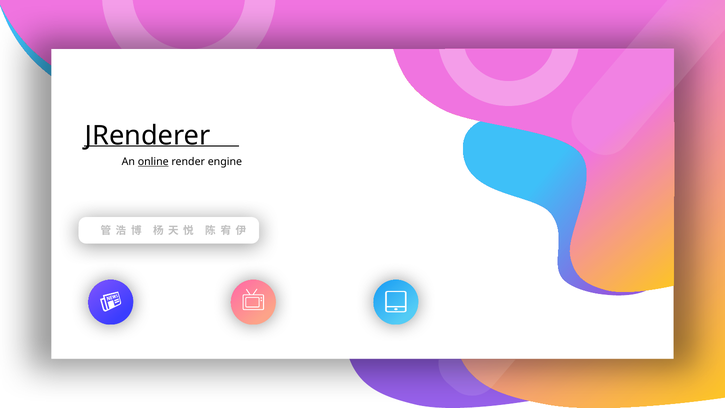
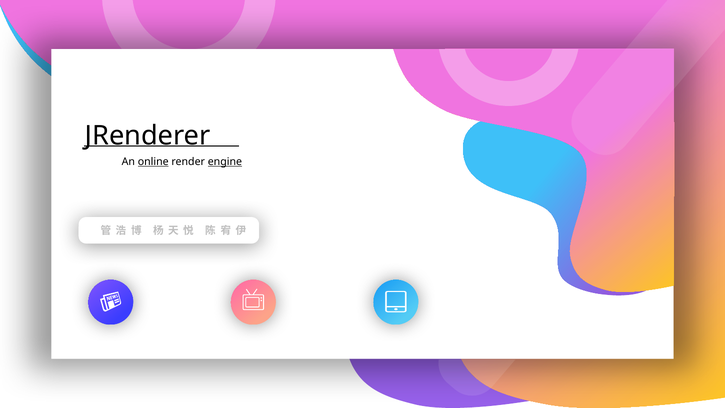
engine underline: none -> present (225, 162)
